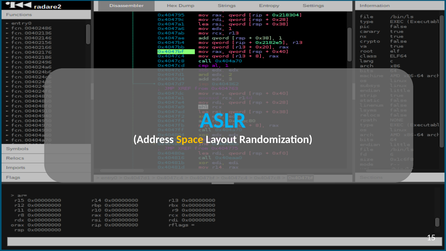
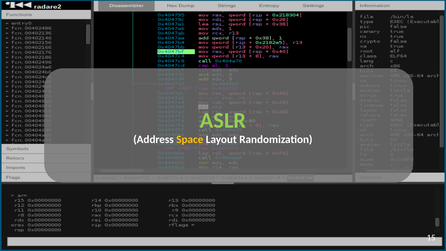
ASLR colour: light blue -> light green (223, 120)
